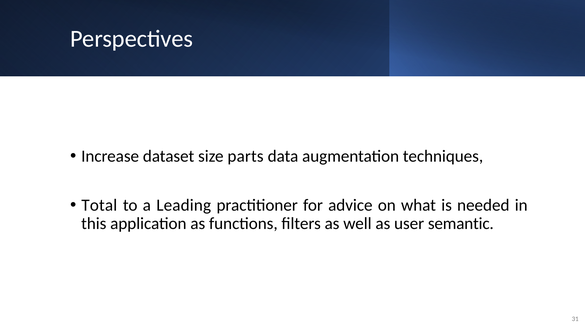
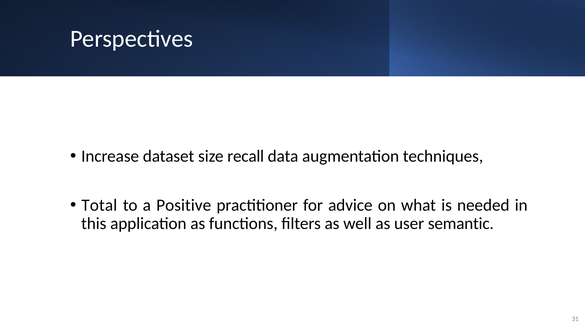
parts: parts -> recall (246, 156)
Leading: Leading -> Positive (184, 205)
